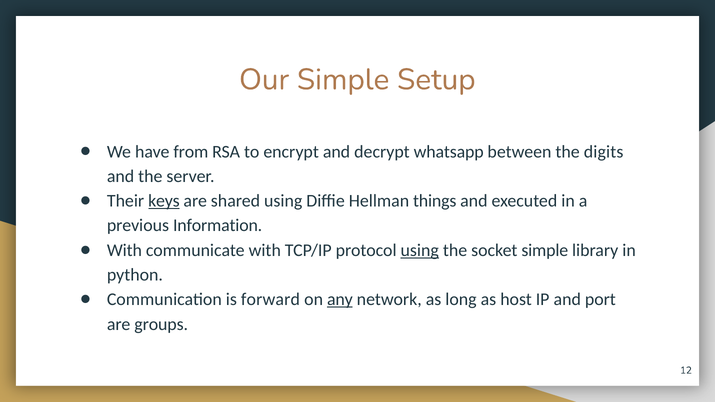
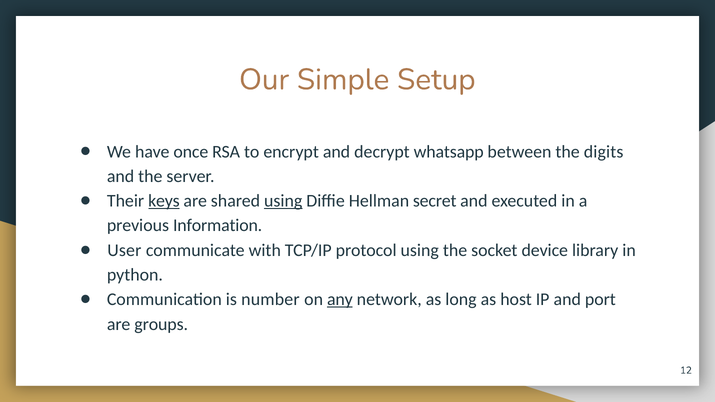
from: from -> once (191, 152)
using underline: none -> present (283, 201)
things: things -> secret (435, 201)
With: With -> User (124, 250)
using underline: present -> none (420, 250)
socket simple: simple -> device (545, 250)
forward: forward -> number (270, 300)
